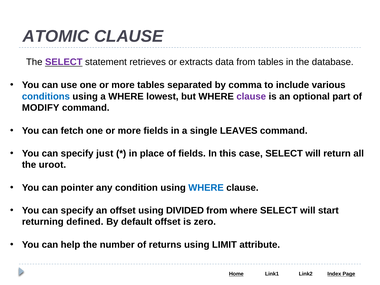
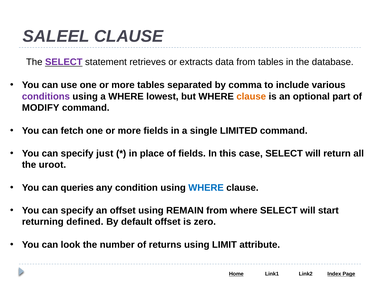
ATOMIC: ATOMIC -> SALEEL (56, 36)
conditions colour: blue -> purple (46, 96)
clause colour: purple -> orange (251, 96)
LEAVES: LEAVES -> LIMITED (239, 131)
pointer: pointer -> queries (77, 188)
DIVIDED: DIVIDED -> REMAIN (185, 210)
help: help -> look (71, 245)
